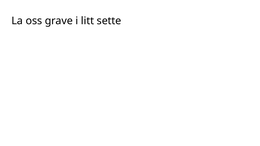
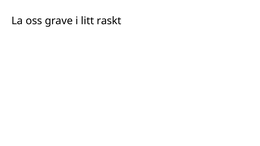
sette: sette -> raskt (109, 21)
